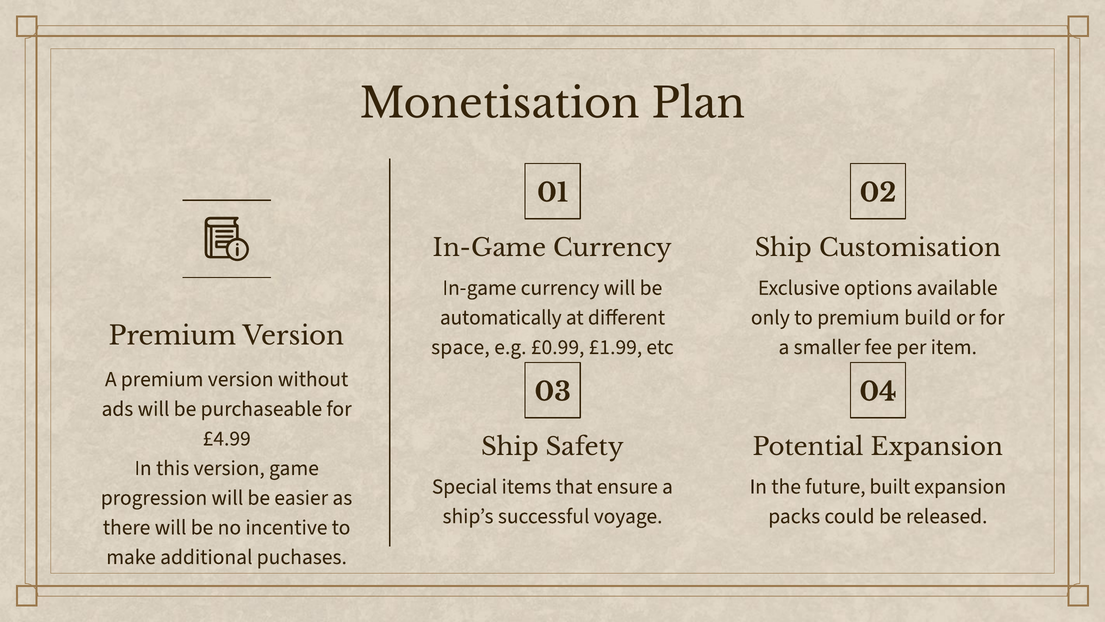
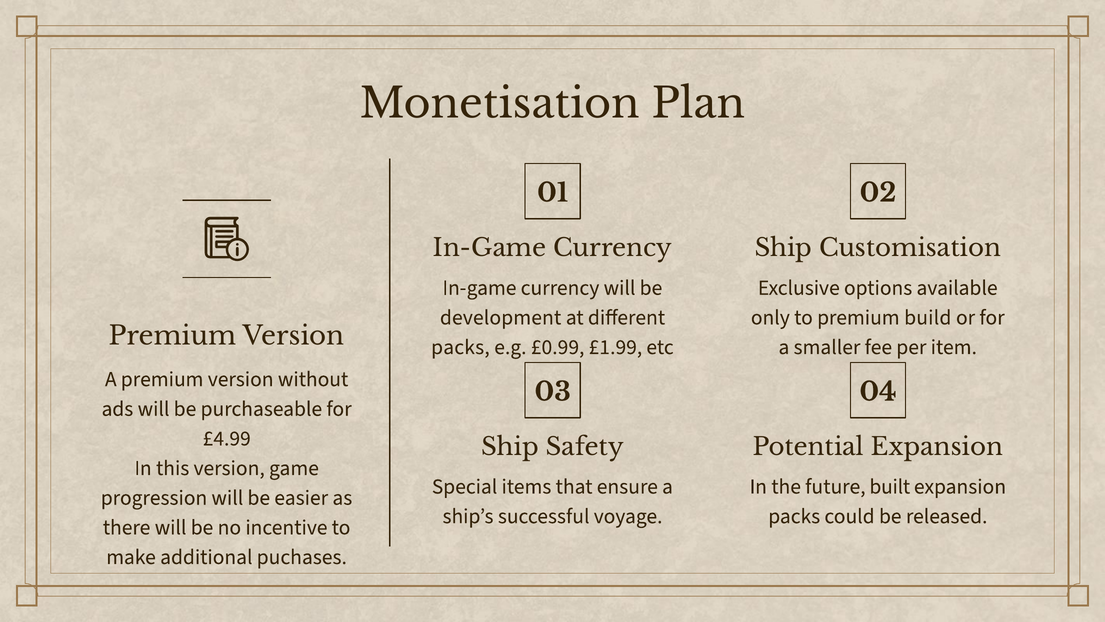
automatically: automatically -> development (501, 317)
space: space -> packs (460, 347)
